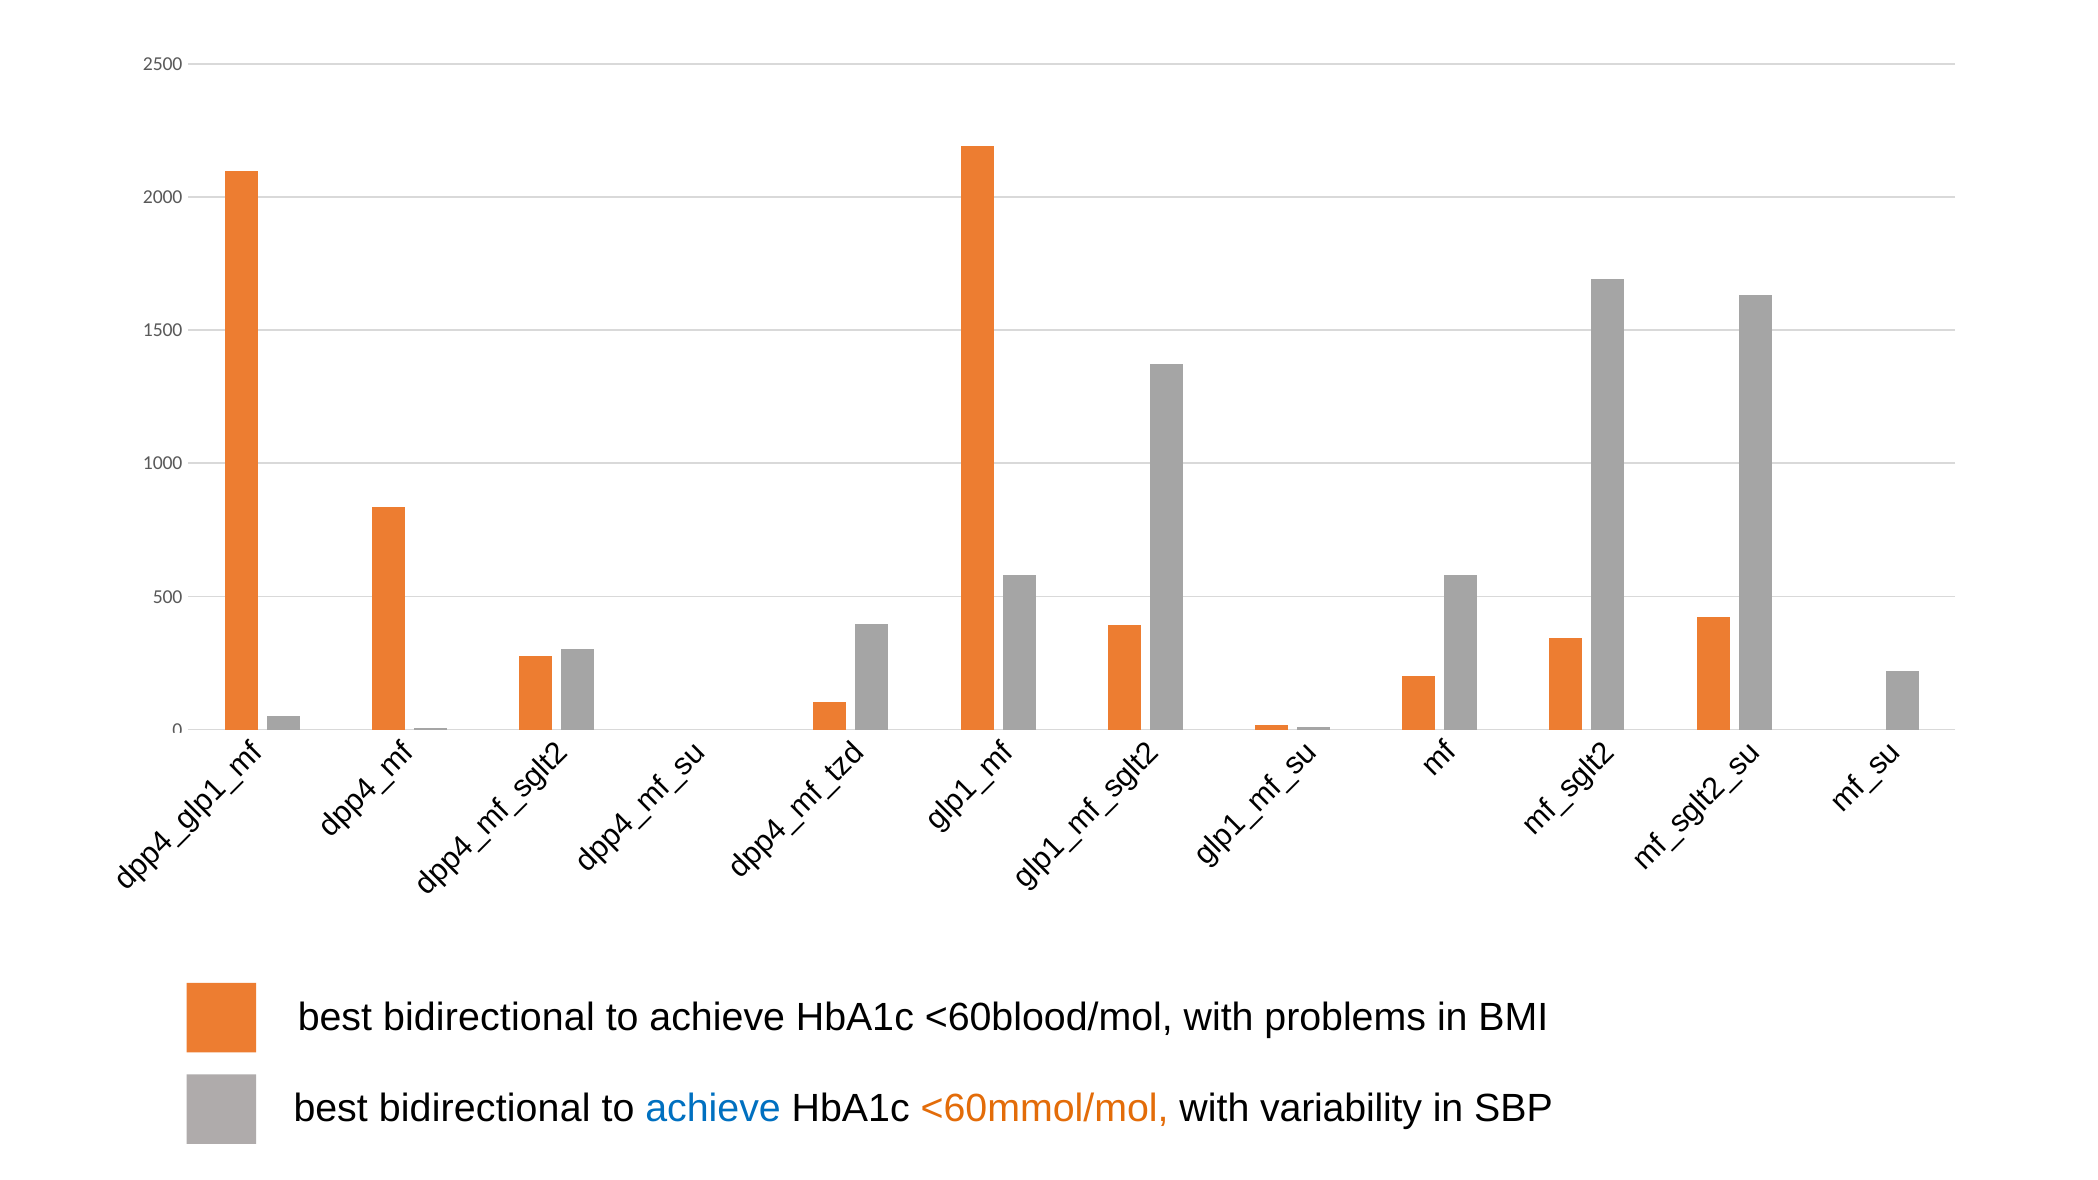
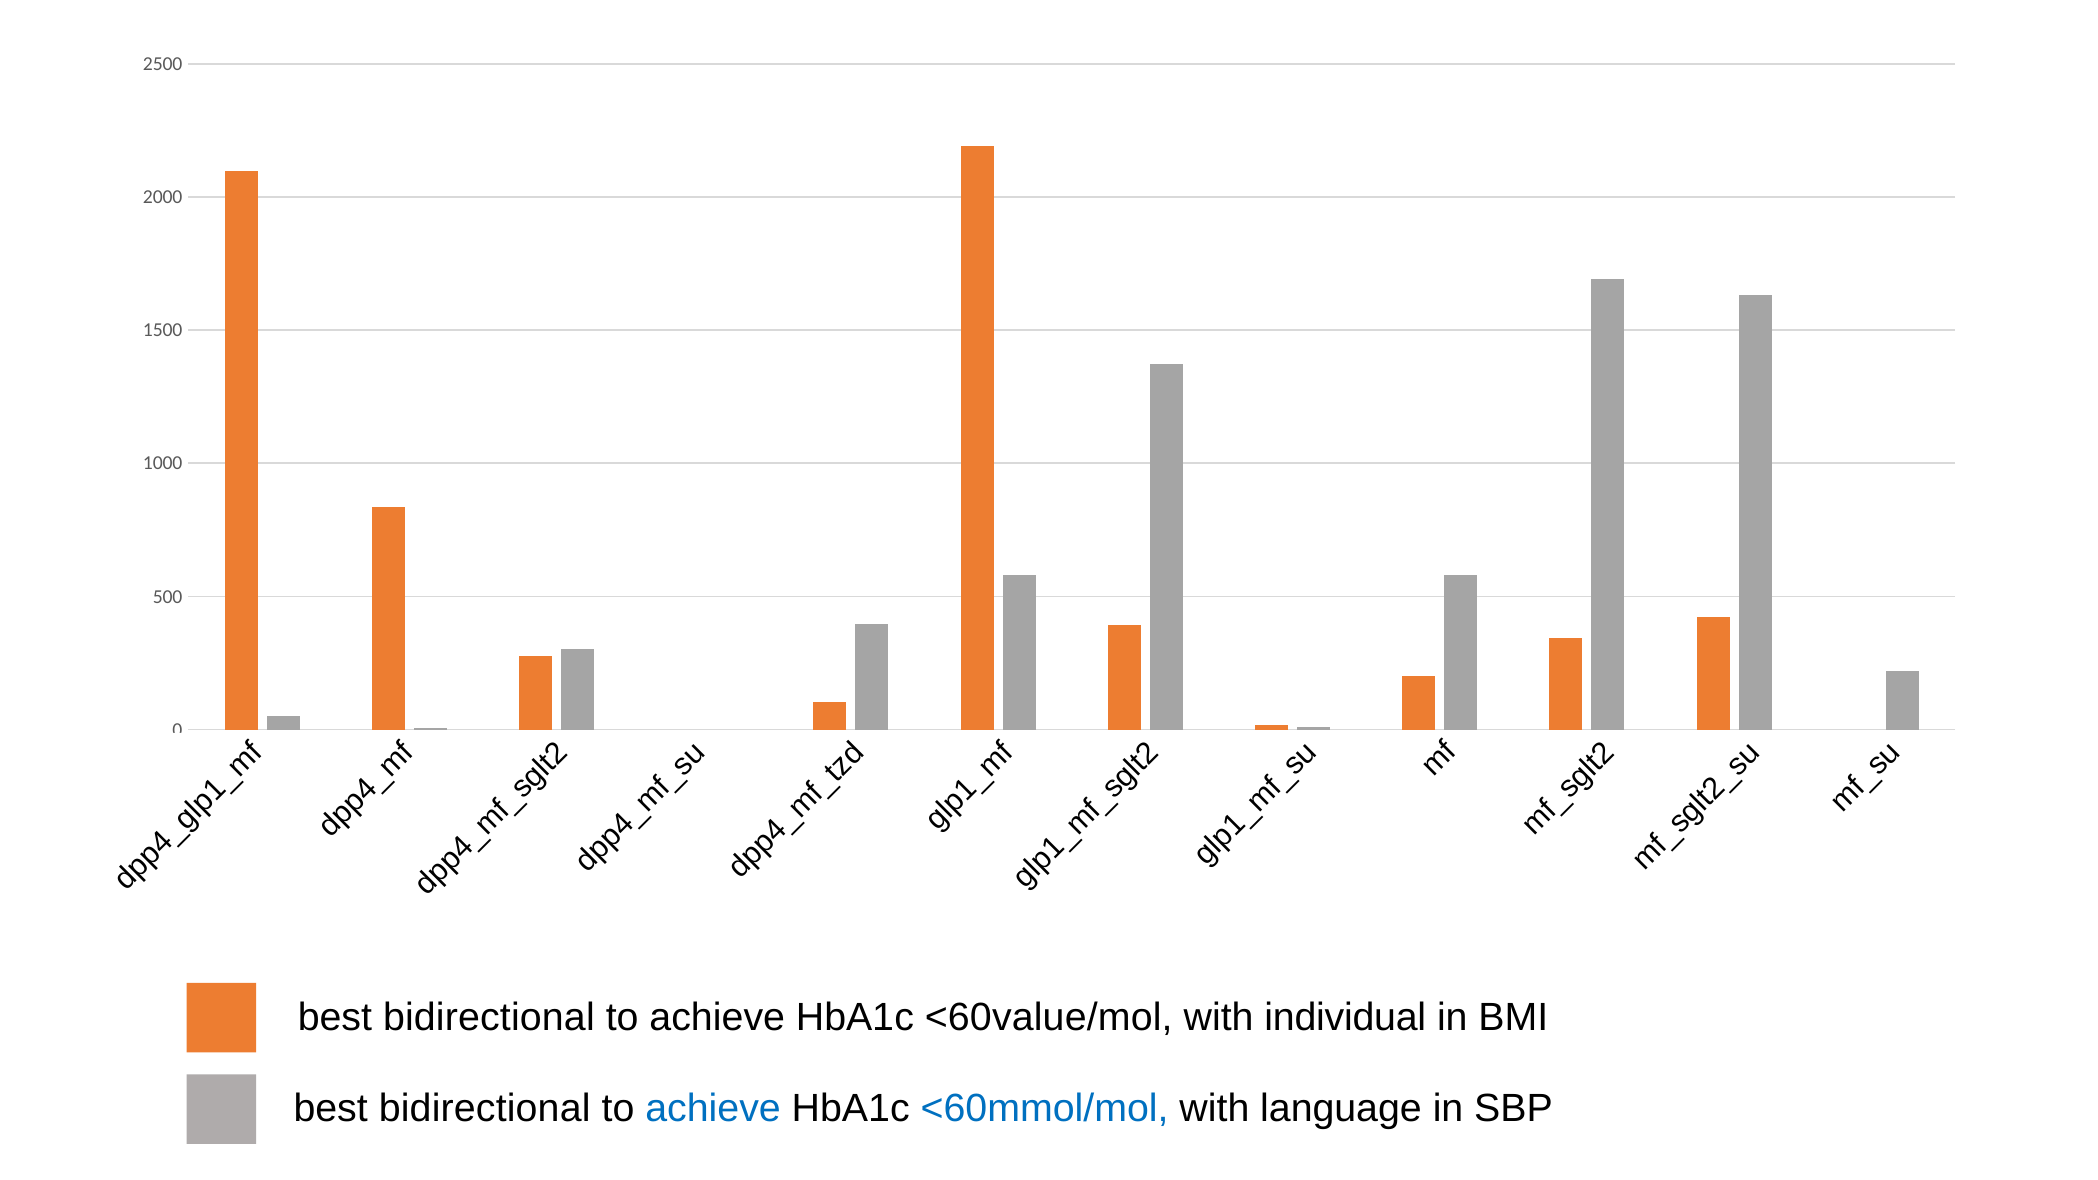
<60blood/mol: <60blood/mol -> <60value/mol (1049, 1017)
problems: problems -> individual (1345, 1017)
<60mmol/mol colour: orange -> blue (1045, 1109)
variability: variability -> language (1341, 1109)
